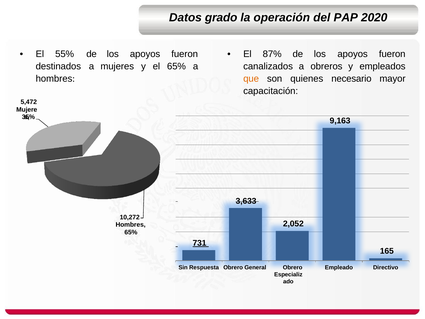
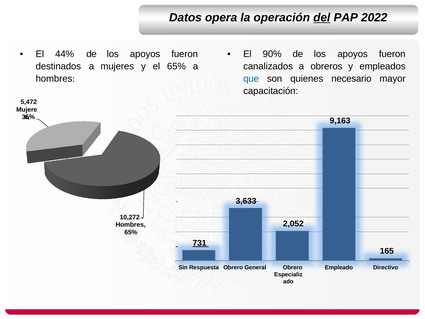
grado: grado -> opera (221, 18)
del underline: none -> present (322, 18)
2020: 2020 -> 2022 (374, 18)
55%: 55% -> 44% (65, 54)
87%: 87% -> 90% (272, 54)
que colour: orange -> blue (251, 79)
